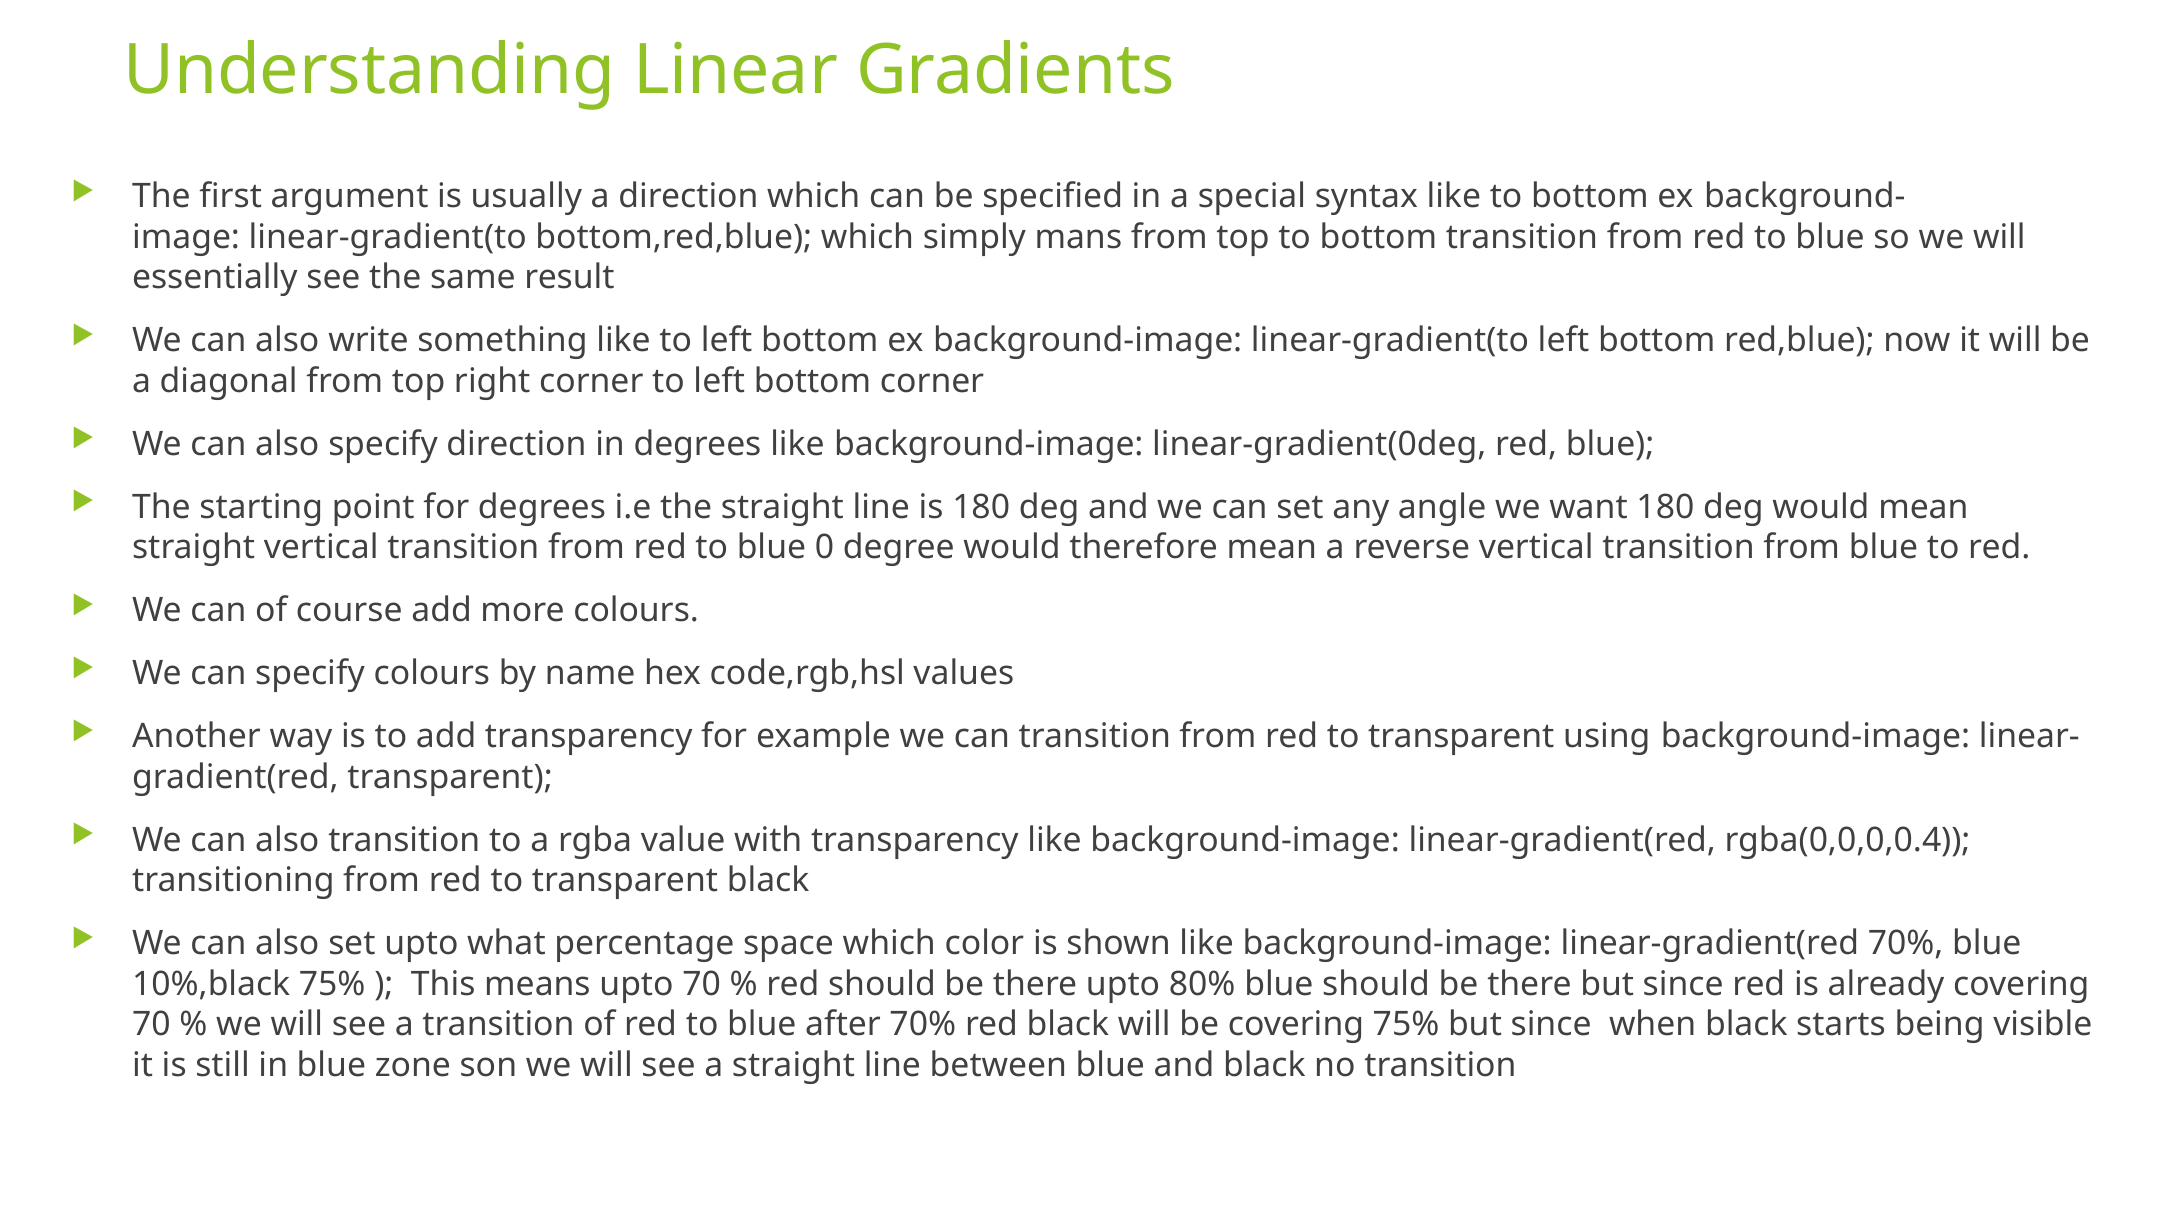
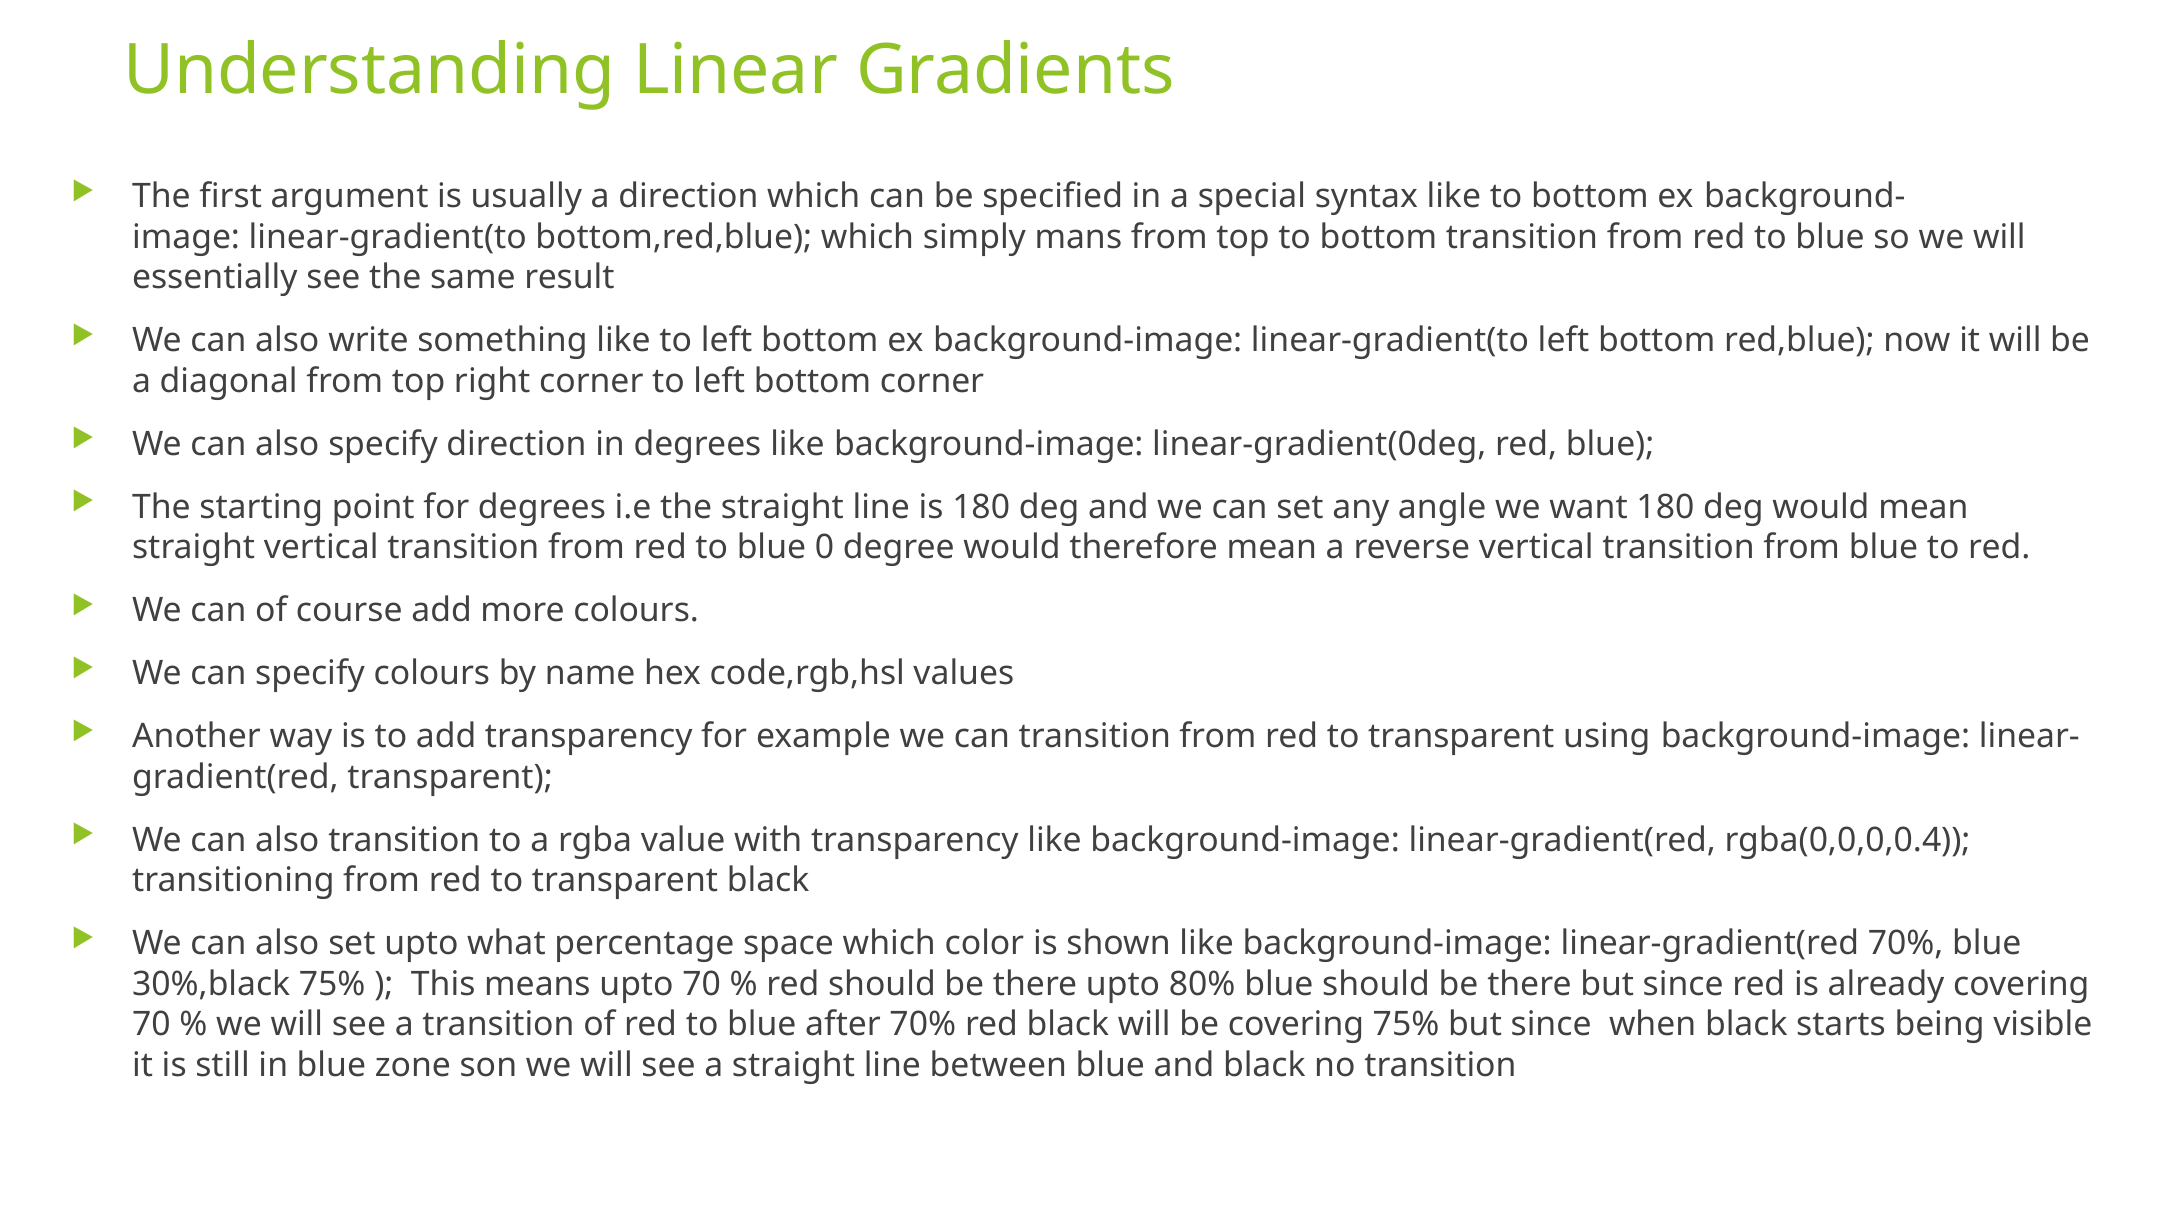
10%,black: 10%,black -> 30%,black (211, 984)
